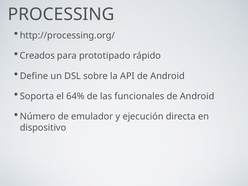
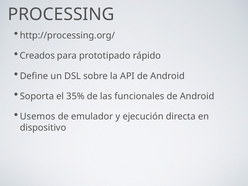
64%: 64% -> 35% (75, 96)
Número: Número -> Usemos (38, 117)
